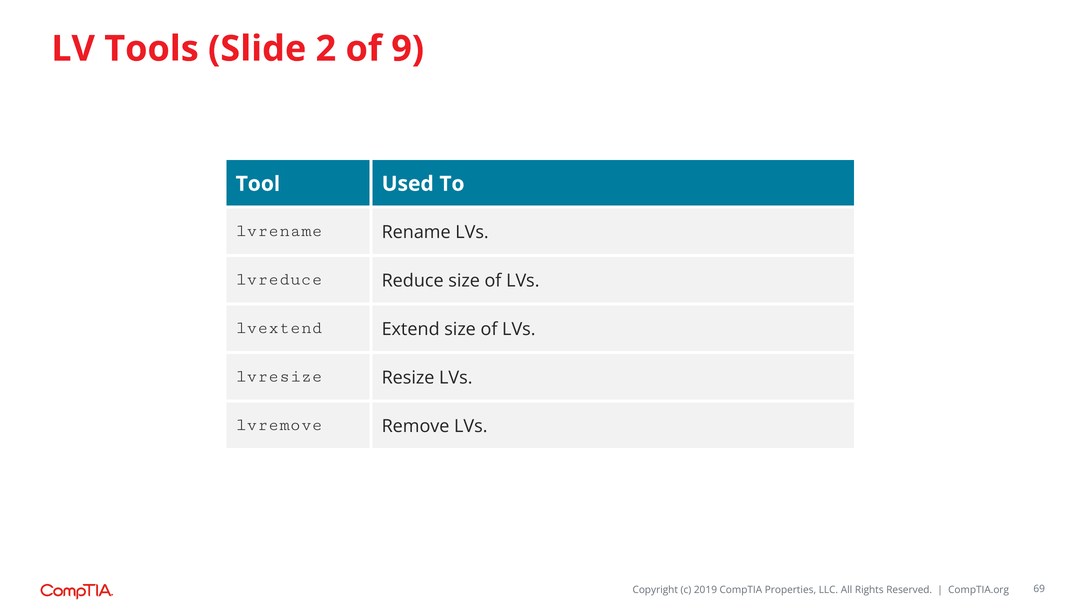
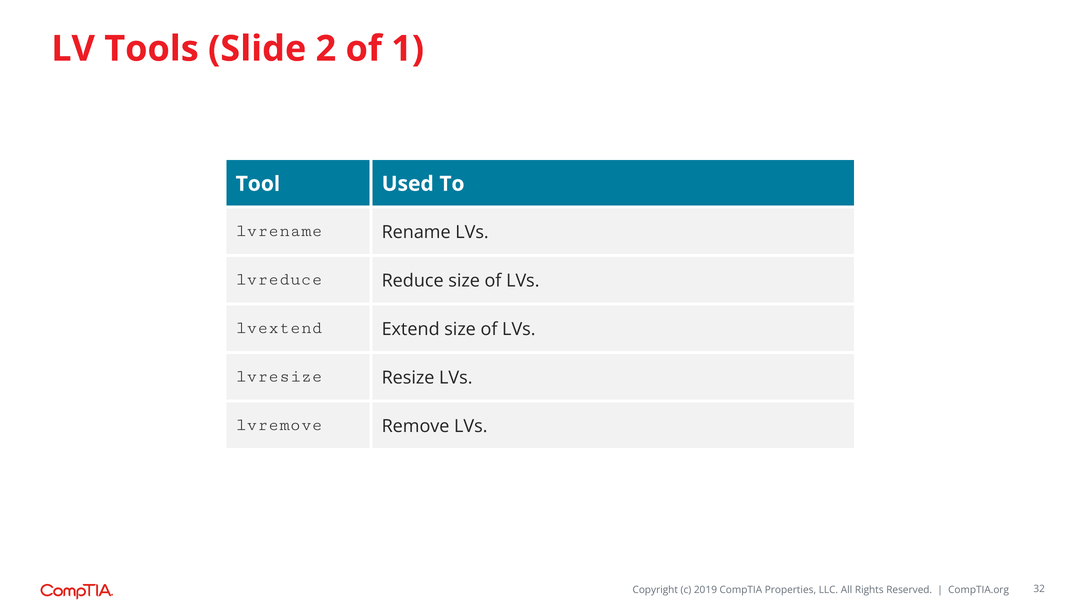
9: 9 -> 1 (408, 49)
69: 69 -> 32 (1039, 589)
